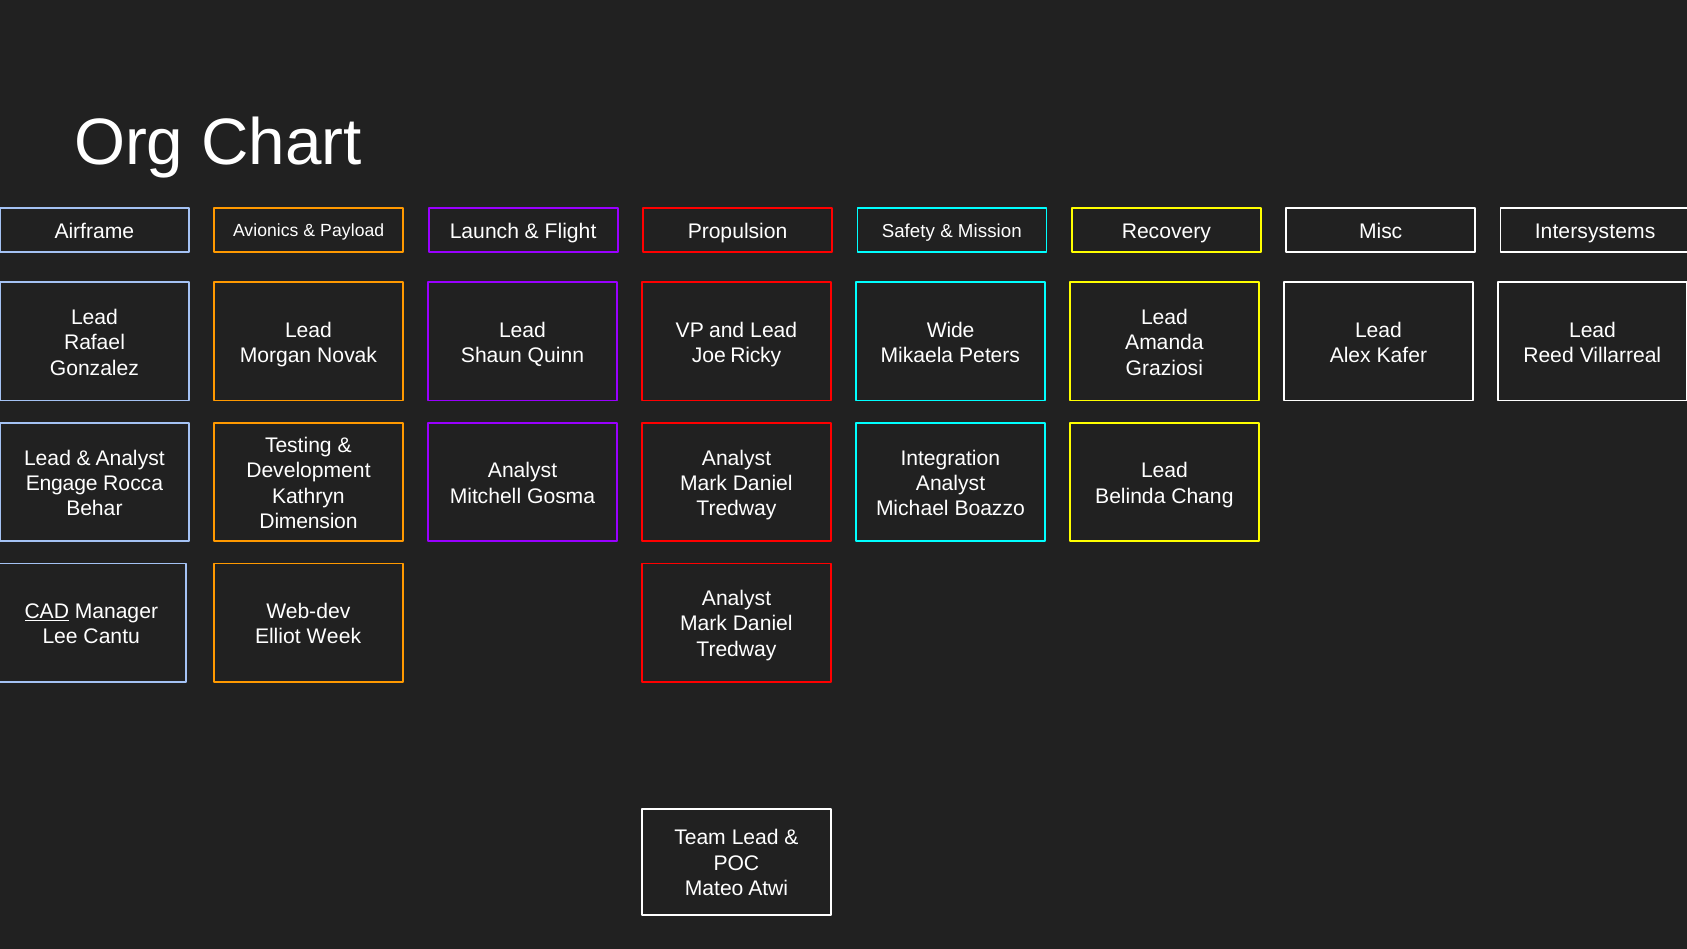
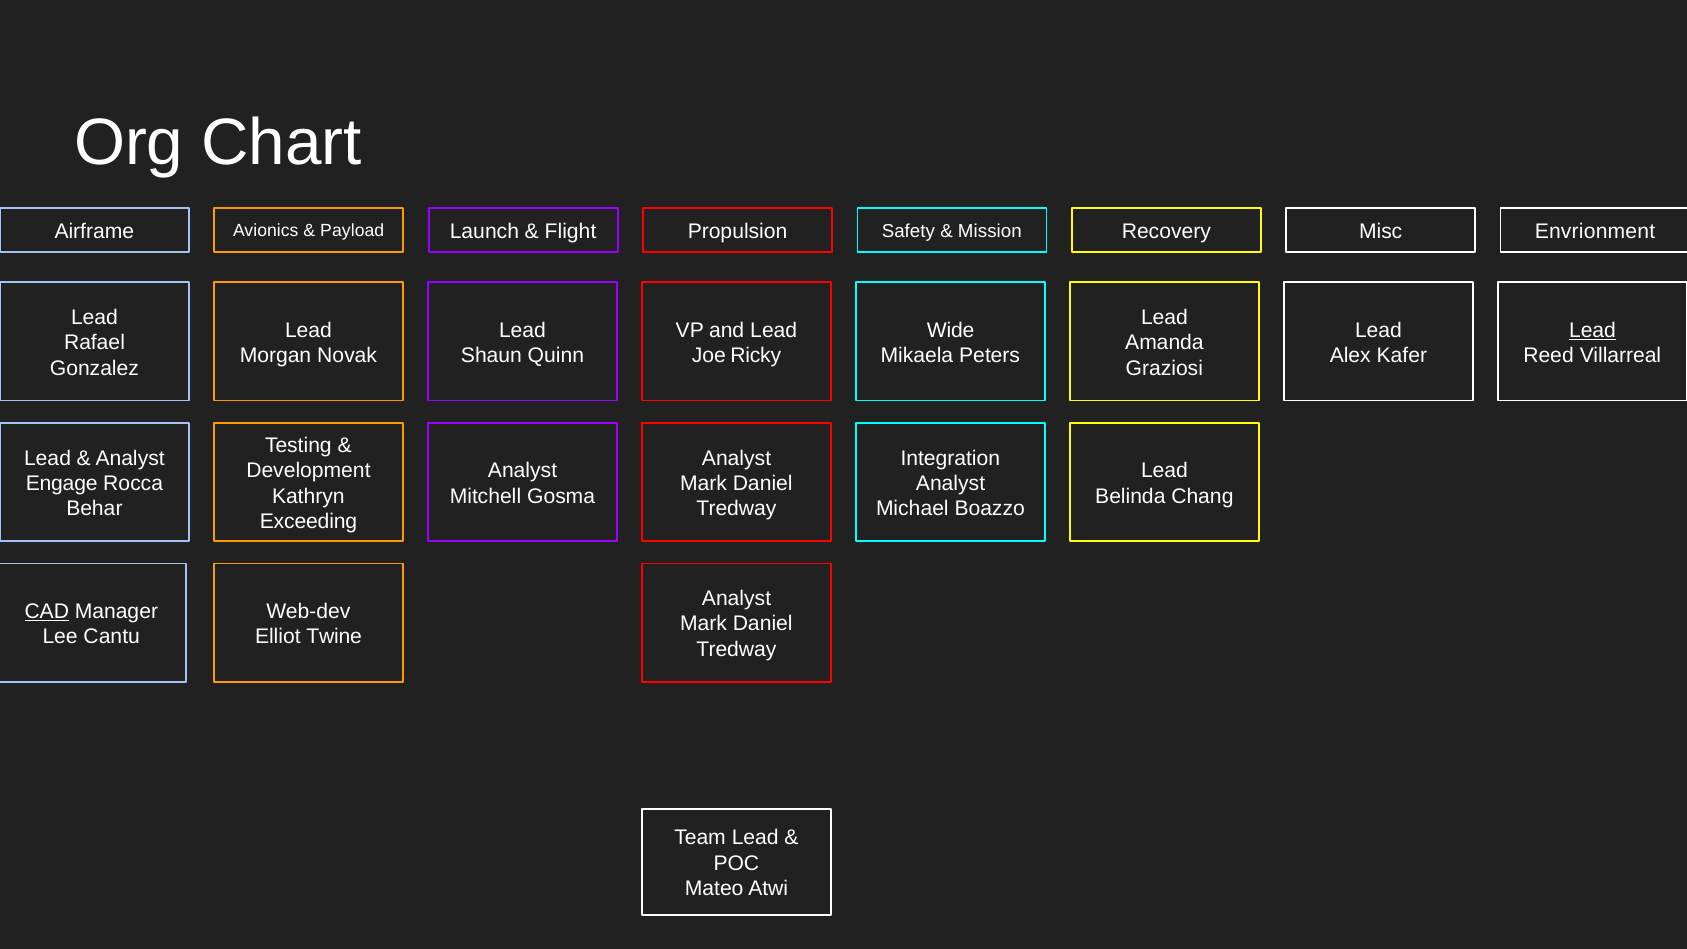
Intersystems: Intersystems -> Envrionment (1595, 231)
Lead underline: none -> present (1592, 330)
Dimension: Dimension -> Exceeding (308, 521)
Week: Week -> Twine (334, 637)
